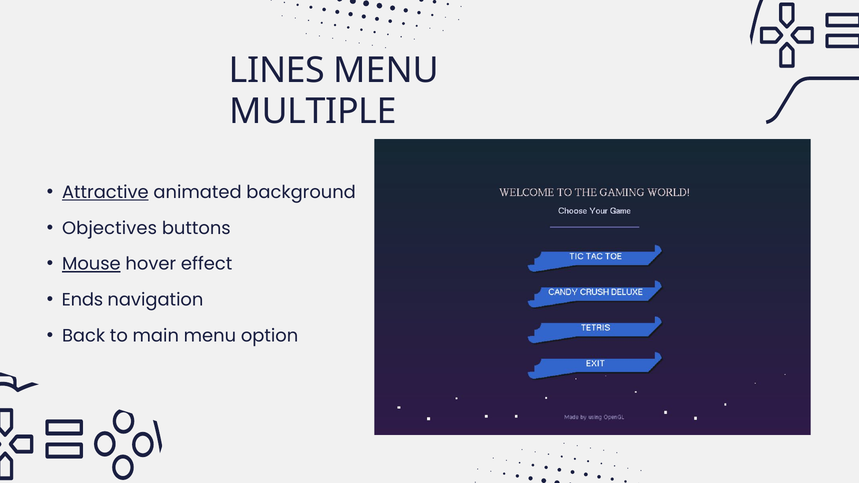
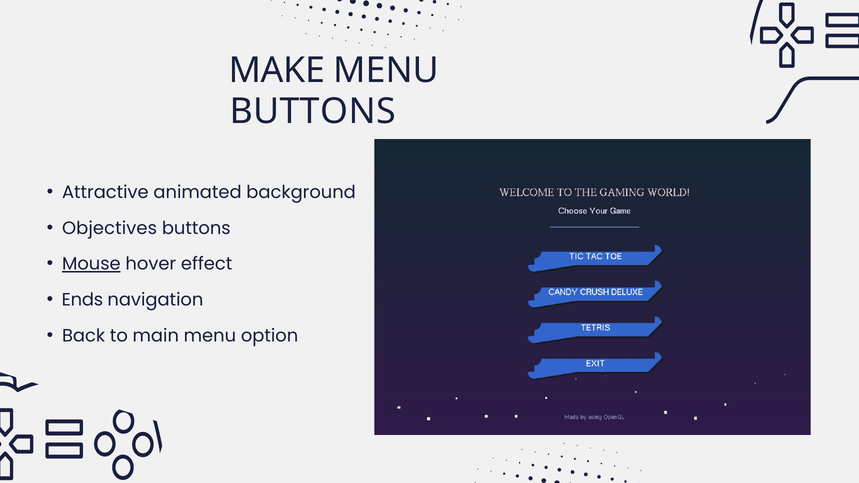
LINES: LINES -> MAKE (277, 71)
MULTIPLE: MULTIPLE -> BUTTONS (313, 112)
Attractive underline: present -> none (105, 193)
